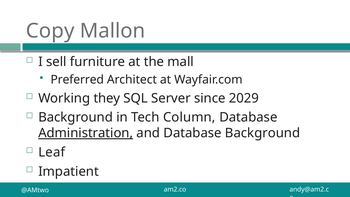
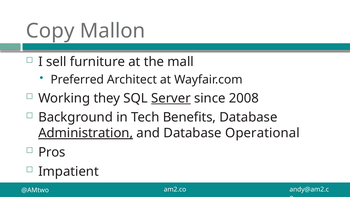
Server underline: none -> present (171, 98)
2029: 2029 -> 2008 (244, 98)
Column: Column -> Benefits (189, 117)
Database Background: Background -> Operational (262, 133)
Leaf: Leaf -> Pros (52, 152)
